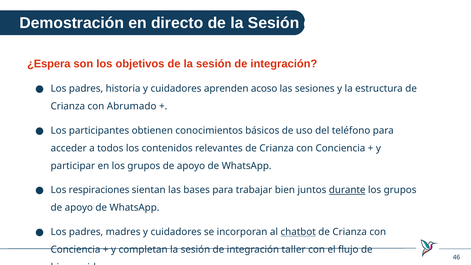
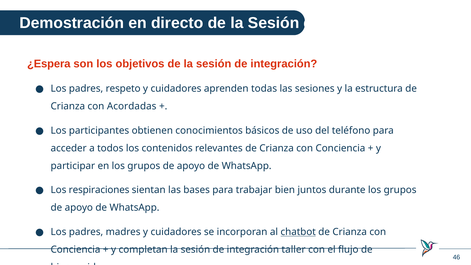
historia: historia -> respeto (123, 89)
acoso: acoso -> todas (264, 89)
Abrumado: Abrumado -> Acordadas (132, 106)
durante underline: present -> none (347, 190)
